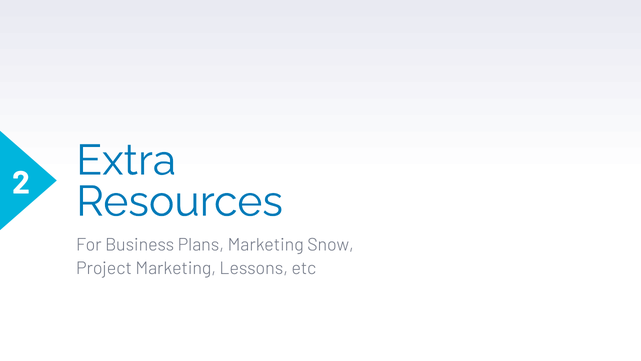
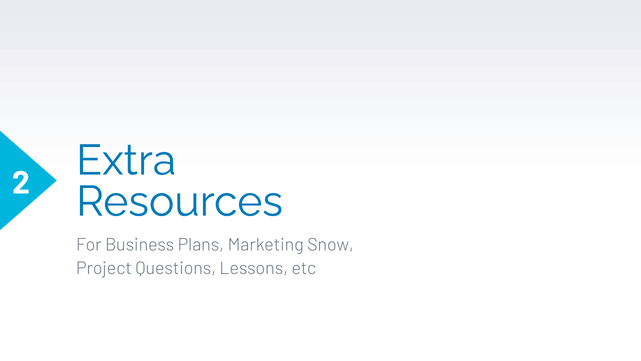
Project Marketing: Marketing -> Questions (176, 268)
